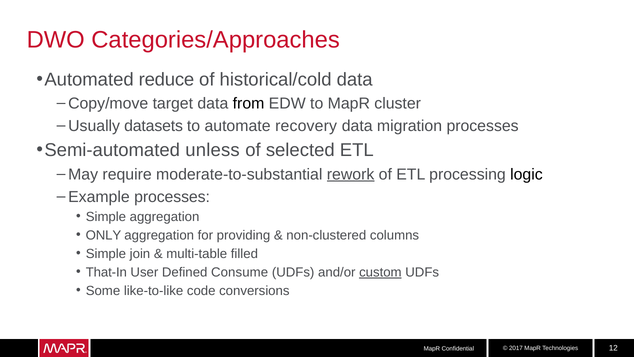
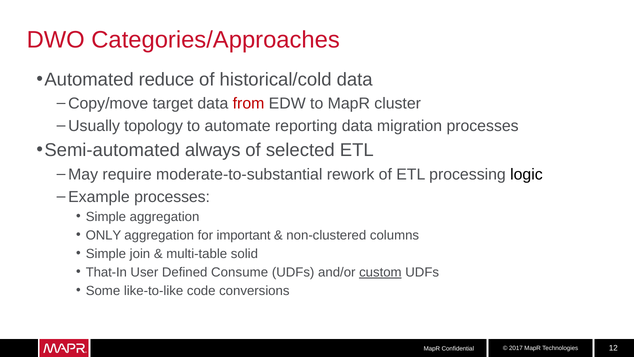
from colour: black -> red (249, 103)
datasets: datasets -> topology (154, 126)
recovery: recovery -> reporting (306, 126)
unless: unless -> always (213, 150)
rework underline: present -> none (351, 174)
providing: providing -> important (244, 235)
filled: filled -> solid (244, 254)
